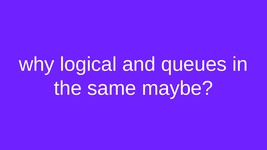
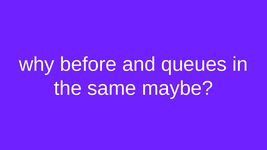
logical: logical -> before (88, 64)
